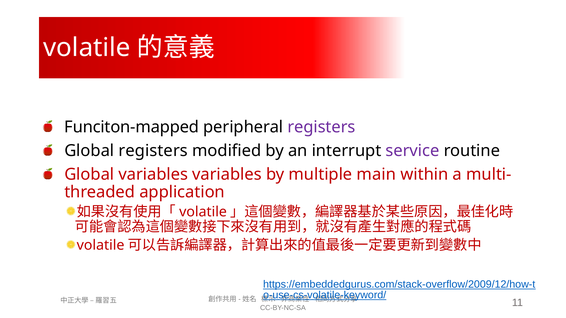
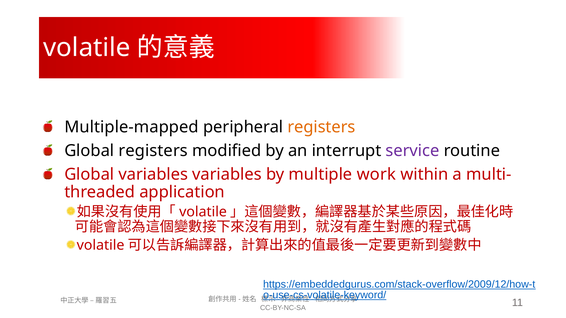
Funciton-mapped: Funciton-mapped -> Multiple-mapped (132, 127)
registers colour: purple -> orange (321, 127)
main: main -> work (376, 175)
